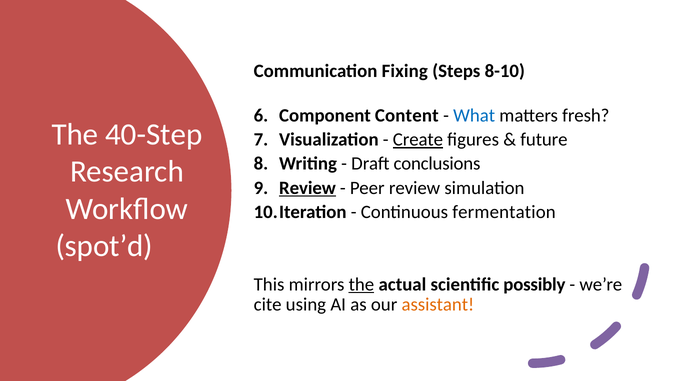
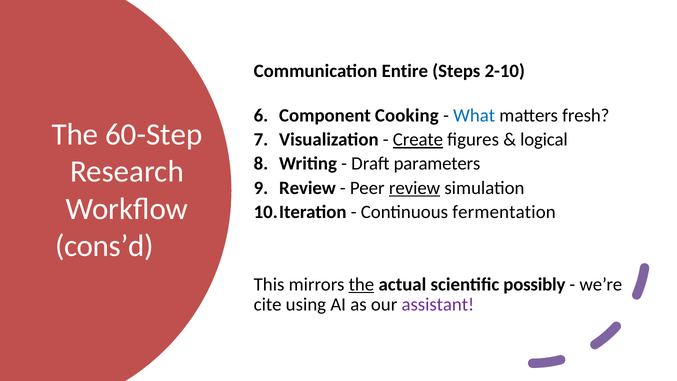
Fixing: Fixing -> Entire (405, 71)
8-10: 8-10 -> 2-10 (505, 71)
Content: Content -> Cooking (407, 116)
40-Step: 40-Step -> 60-Step (154, 134)
future: future -> logical (544, 140)
conclusions: conclusions -> parameters (437, 164)
Review underline: present -> none (307, 188)
review underline: none -> present (415, 188)
spot’d: spot’d -> cons’d (104, 246)
assistant colour: orange -> purple (438, 305)
